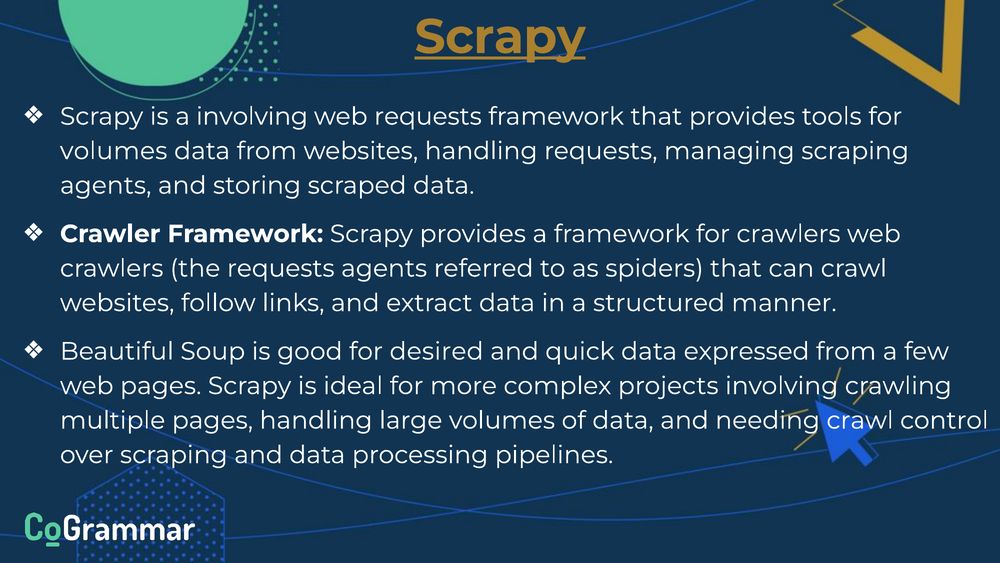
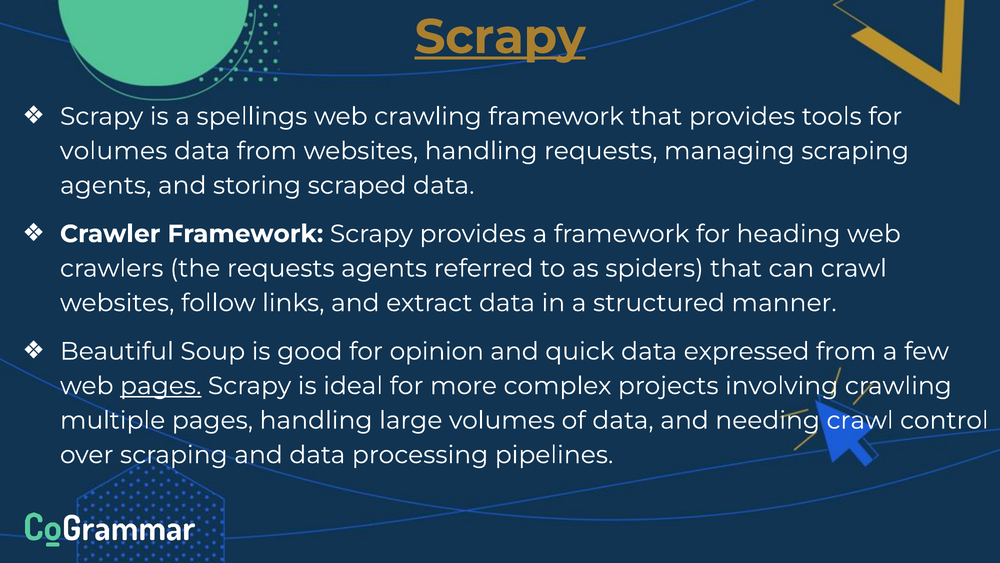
a involving: involving -> spellings (252, 116)
web requests: requests -> crawling (428, 116)
for crawlers: crawlers -> heading (788, 234)
desired: desired -> opinion (437, 351)
pages underline: none -> present (161, 386)
